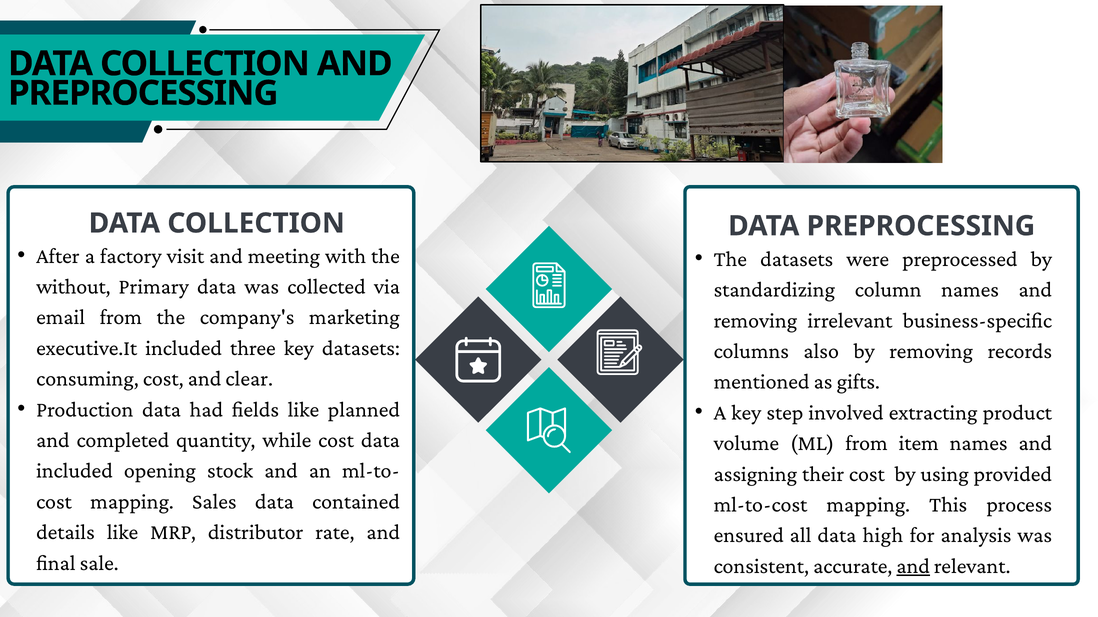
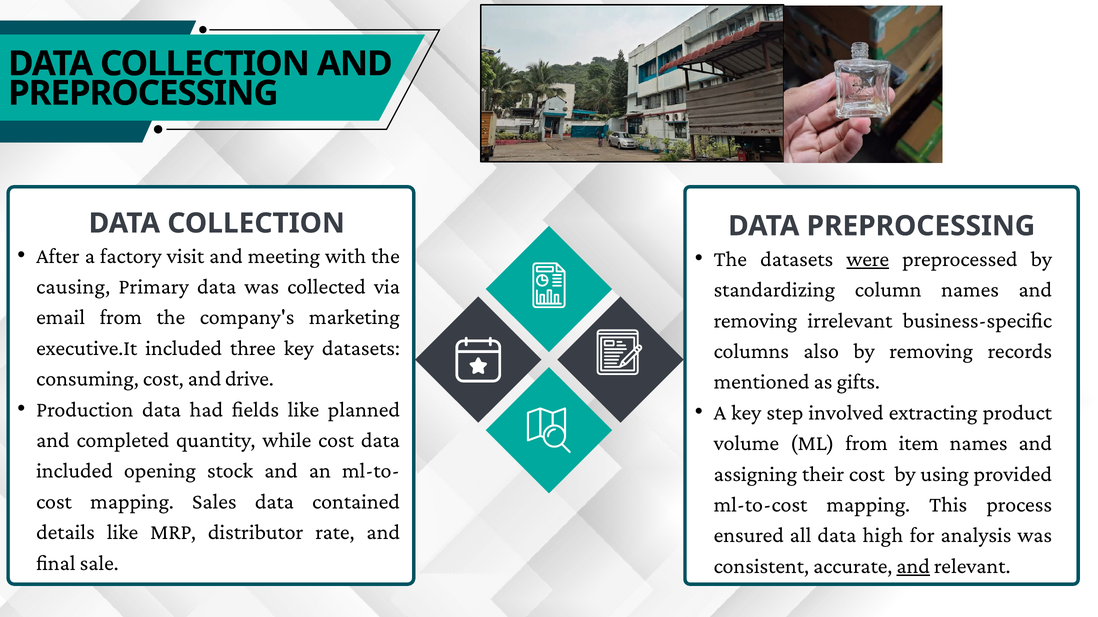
were underline: none -> present (868, 259)
without: without -> causing (73, 287)
clear: clear -> drive (249, 379)
